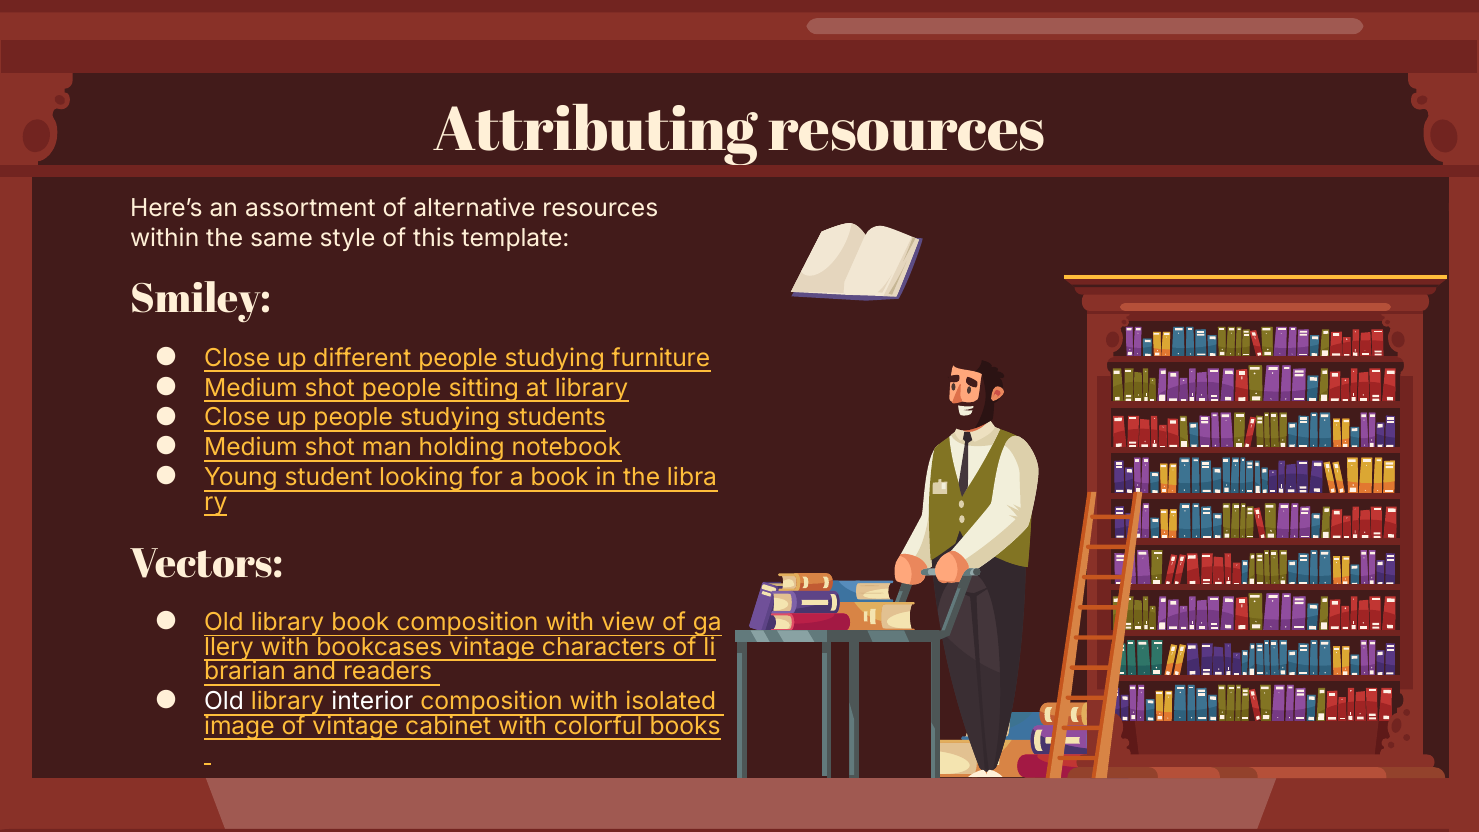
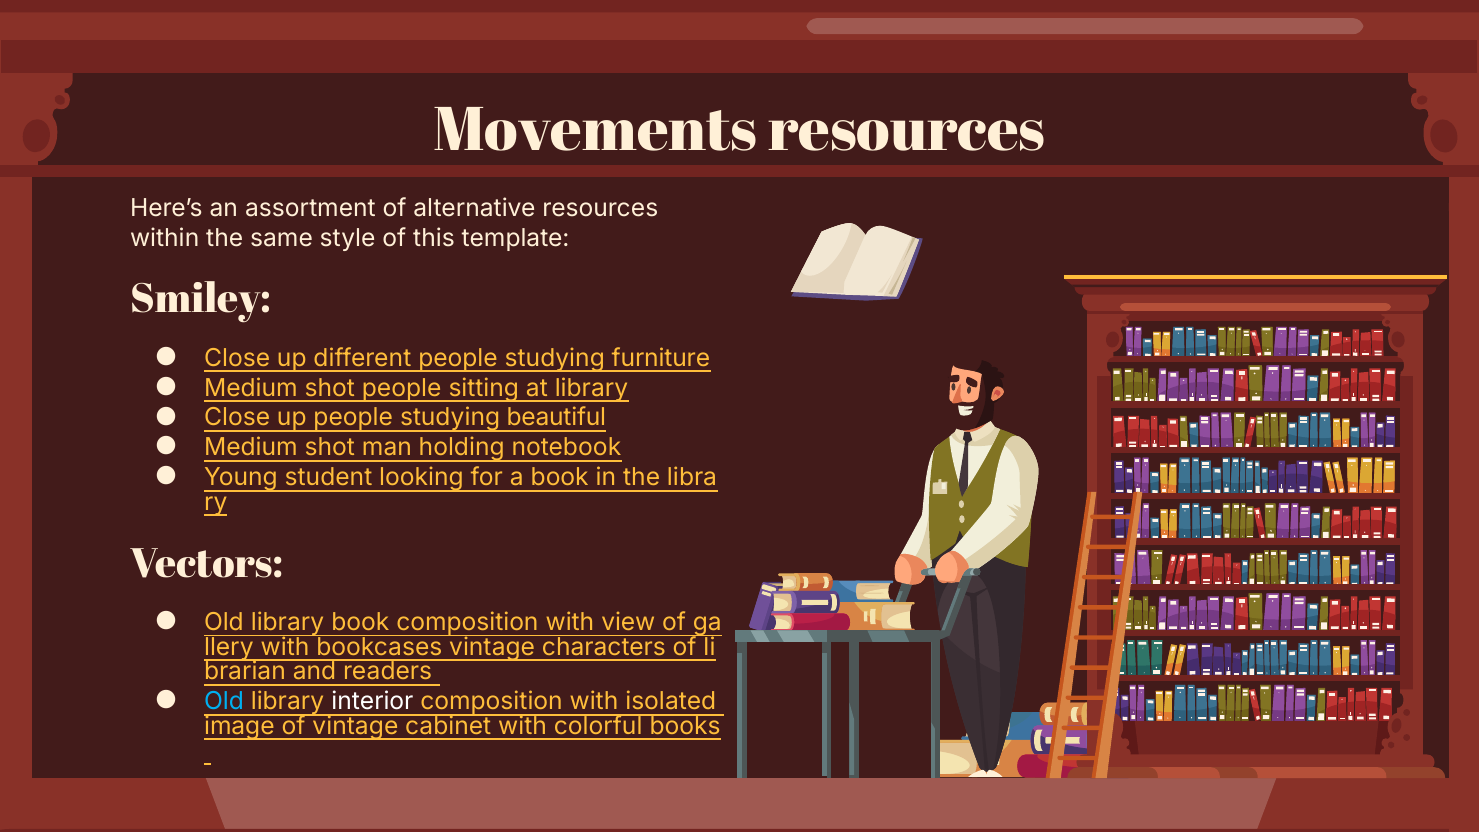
Attributing: Attributing -> Movements (595, 130)
students: students -> beautiful (556, 418)
Old colour: white -> light blue (224, 701)
